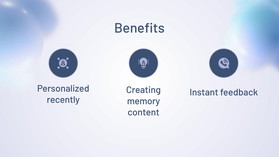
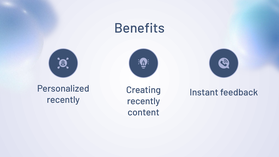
memory: memory -> recently (144, 101)
